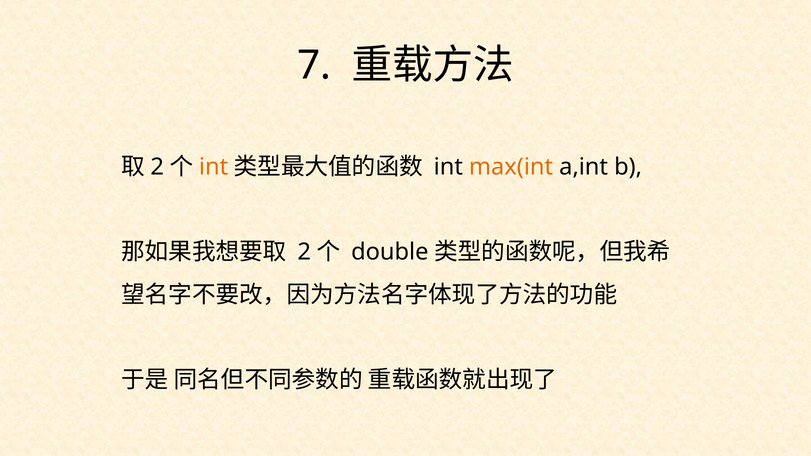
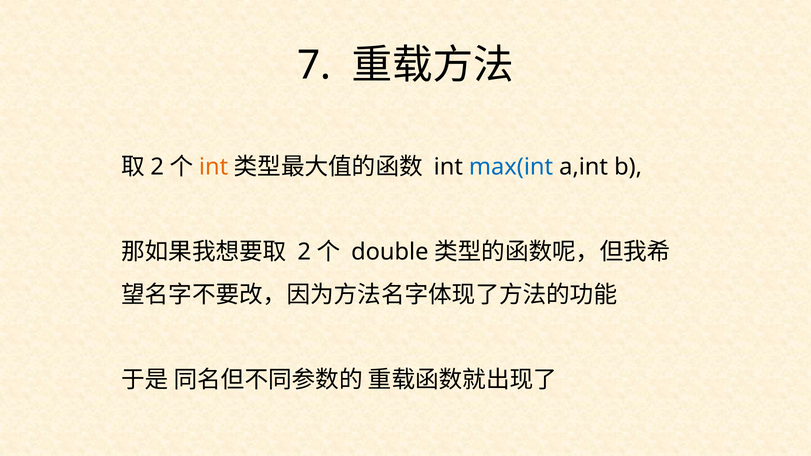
max(int colour: orange -> blue (511, 167)
